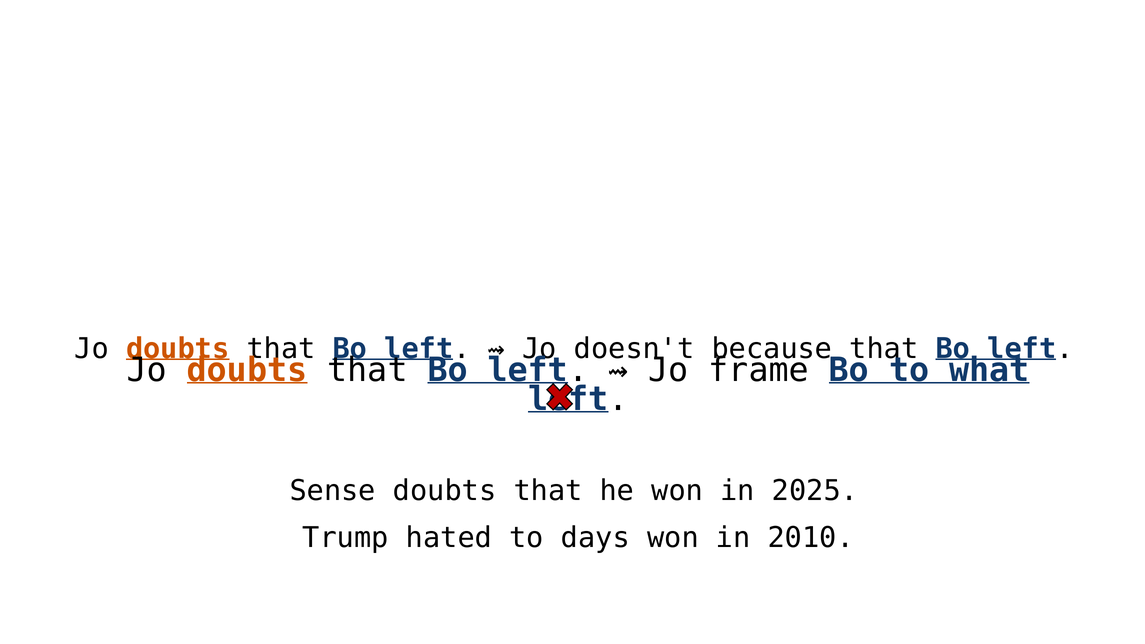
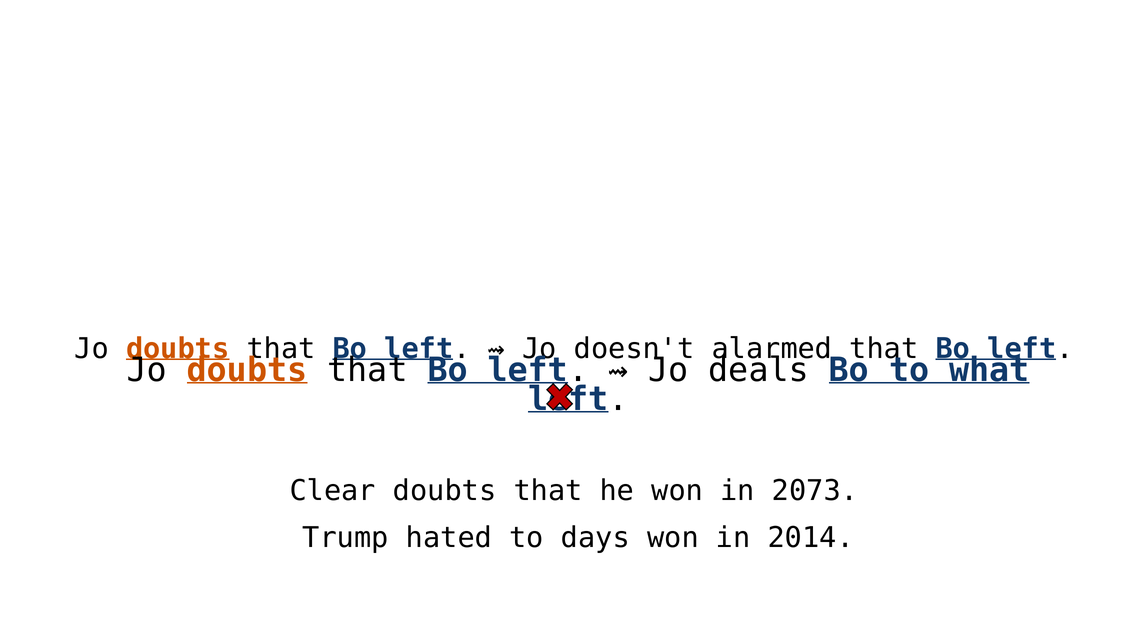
because: because -> alarmed (772, 349)
frame: frame -> deals (759, 370)
Sense: Sense -> Clear (333, 491)
2025: 2025 -> 2073 (815, 491)
2010: 2010 -> 2014 (811, 538)
